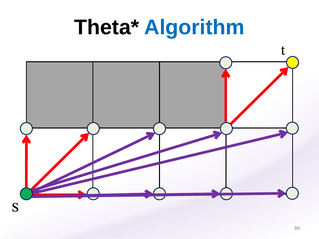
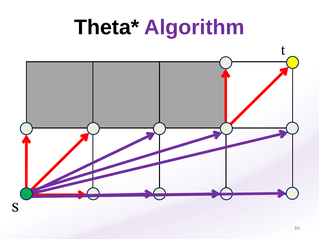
Algorithm colour: blue -> purple (194, 27)
